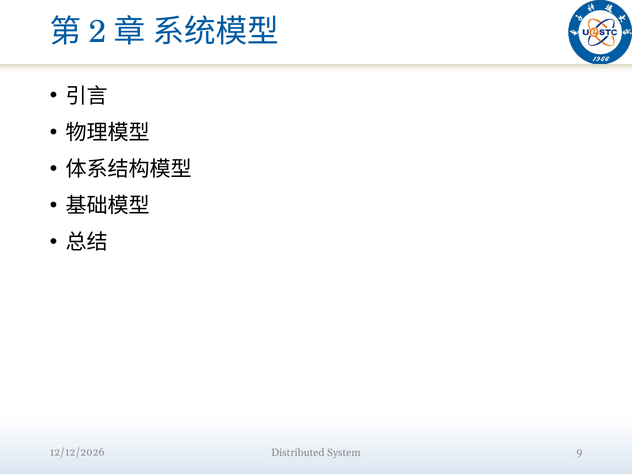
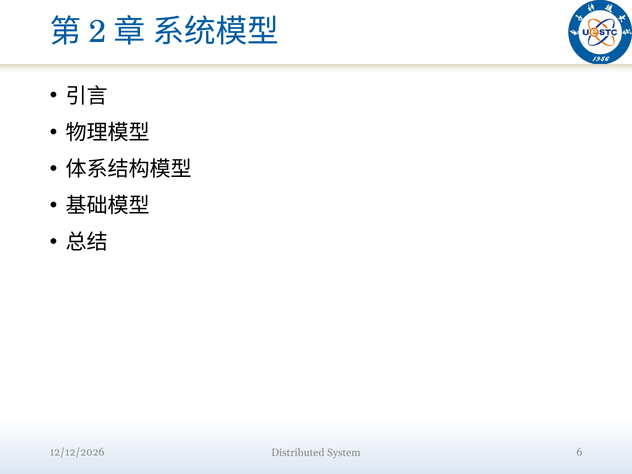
9: 9 -> 6 (579, 452)
